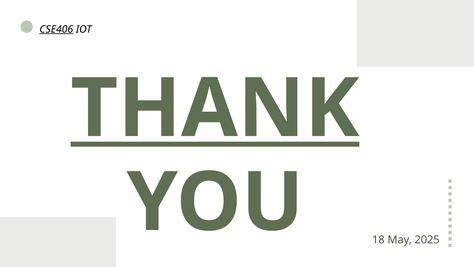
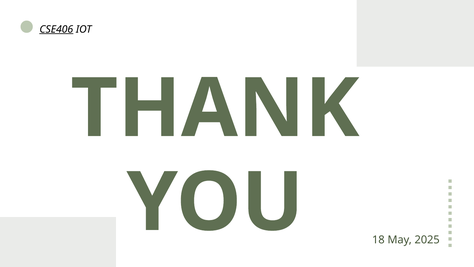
THANK underline: present -> none (215, 109)
